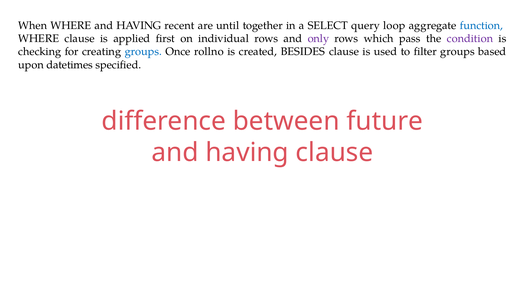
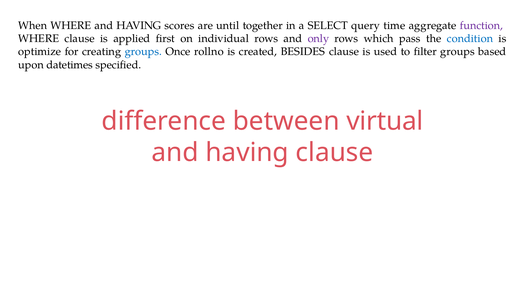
recent: recent -> scores (180, 26)
loop: loop -> time (394, 26)
function colour: blue -> purple (481, 26)
condition colour: purple -> blue (470, 39)
checking: checking -> optimize (40, 52)
future: future -> virtual (385, 121)
